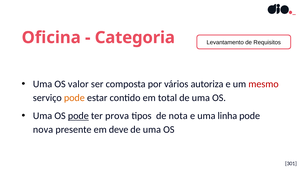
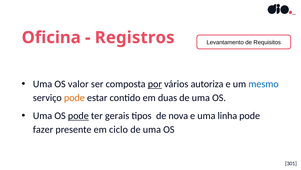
Categoria: Categoria -> Registros (135, 37)
por underline: none -> present (155, 84)
mesmo colour: red -> blue (264, 84)
total: total -> duas (168, 97)
prova: prova -> gerais (117, 115)
nota: nota -> nova (178, 115)
nova: nova -> fazer (43, 129)
deve: deve -> ciclo (118, 129)
